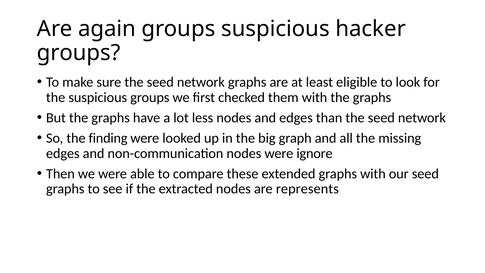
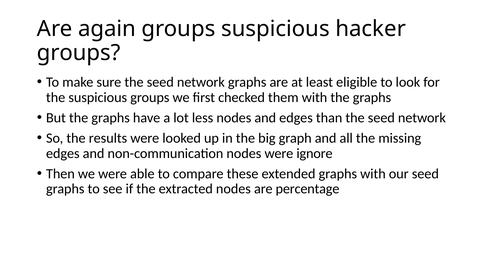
finding: finding -> results (108, 138)
represents: represents -> percentage (308, 189)
